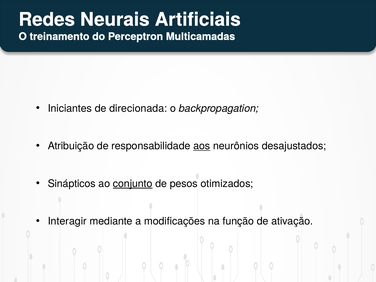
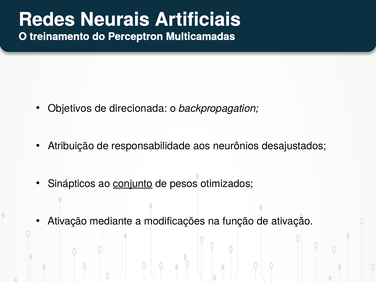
Iniciantes: Iniciantes -> Objetivos (70, 108)
aos underline: present -> none (202, 146)
Interagir: Interagir -> Ativação (67, 221)
